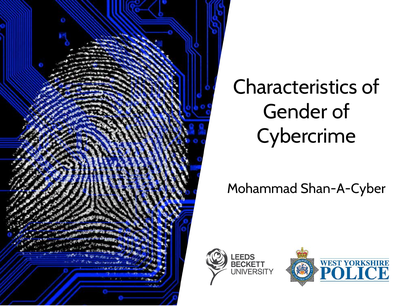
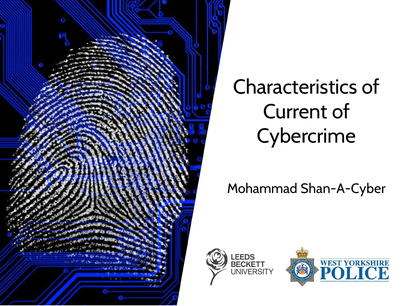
Gender: Gender -> Current (295, 112)
